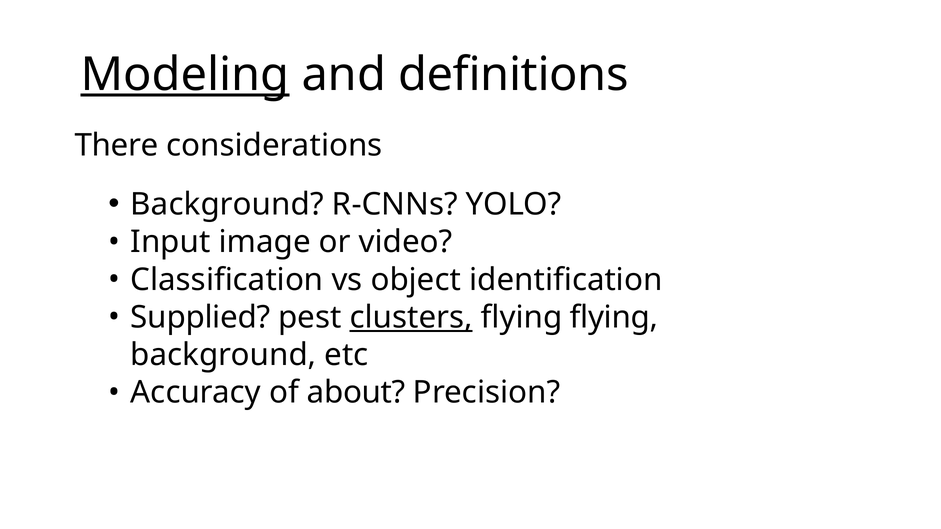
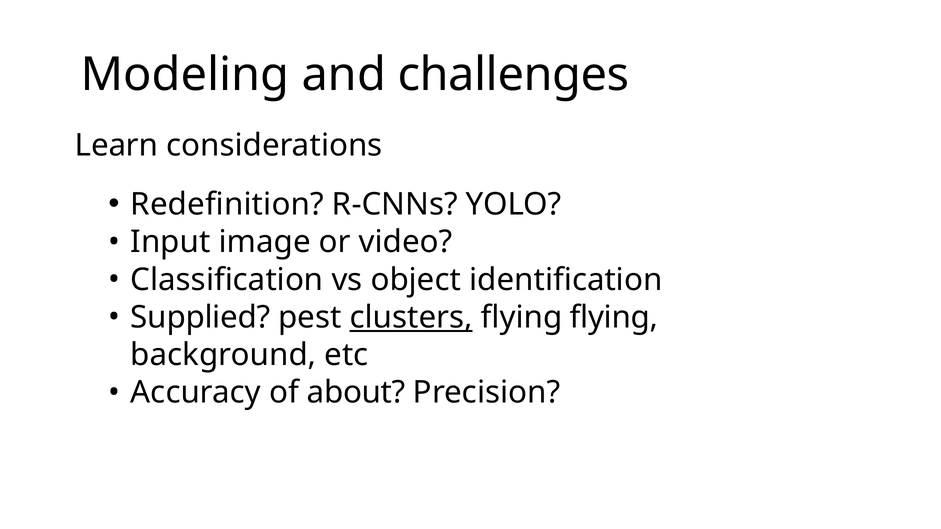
Modeling underline: present -> none (185, 75)
definitions: definitions -> challenges (513, 75)
There: There -> Learn (116, 146)
Background: Background -> Redefinition (227, 205)
